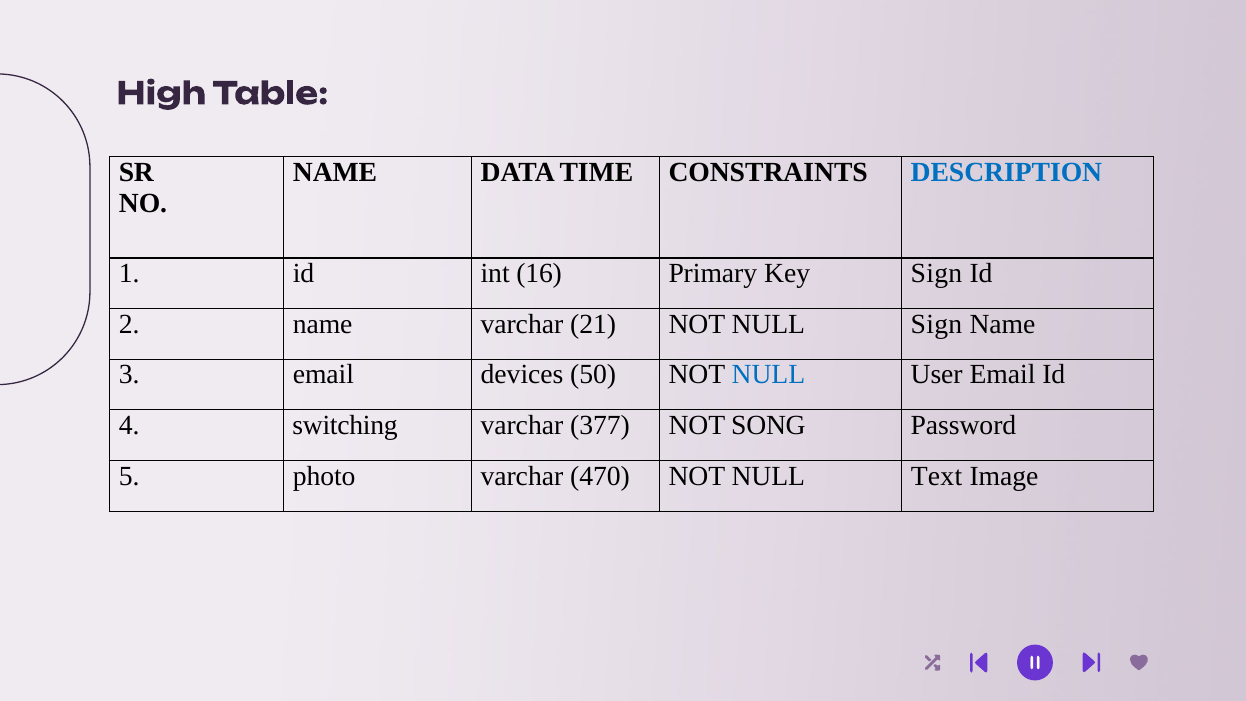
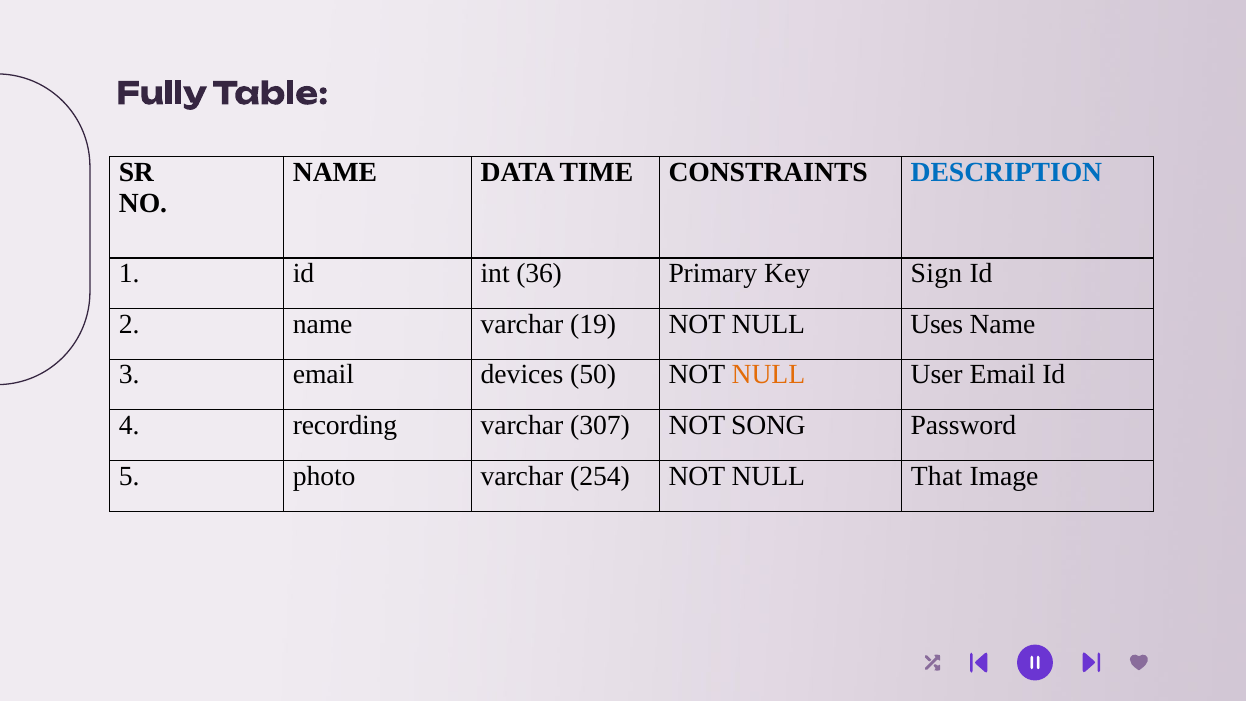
High: High -> Fully (162, 94)
16: 16 -> 36 (539, 274)
21: 21 -> 19 (593, 324)
NULL Sign: Sign -> Uses (937, 324)
NULL colour: blue -> orange (768, 375)
switching: switching -> recording (345, 425)
377: 377 -> 307 (600, 425)
470: 470 -> 254 (600, 476)
Text: Text -> That (937, 476)
